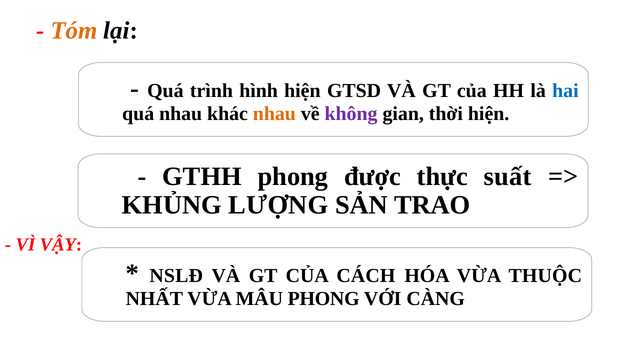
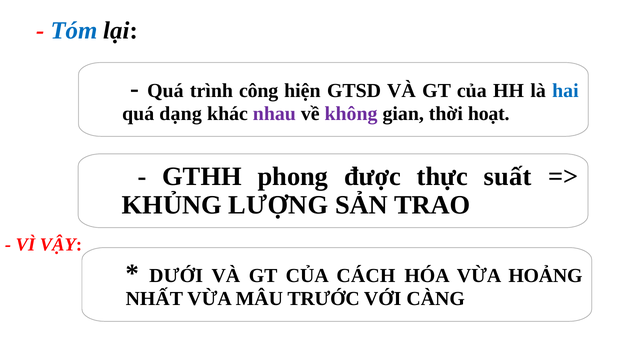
Tóm colour: orange -> blue (74, 31)
hình: hình -> công (259, 91)
quá nhau: nhau -> dạng (181, 114)
nhau colour: orange -> purple (274, 114)
thời hiện: hiện -> hoạt (489, 114)
NSLĐ: NSLĐ -> DƯỚI (176, 276)
THUỘC: THUỘC -> HOẢNG (545, 276)
MÂU PHONG: PHONG -> TRƯỚC (324, 299)
